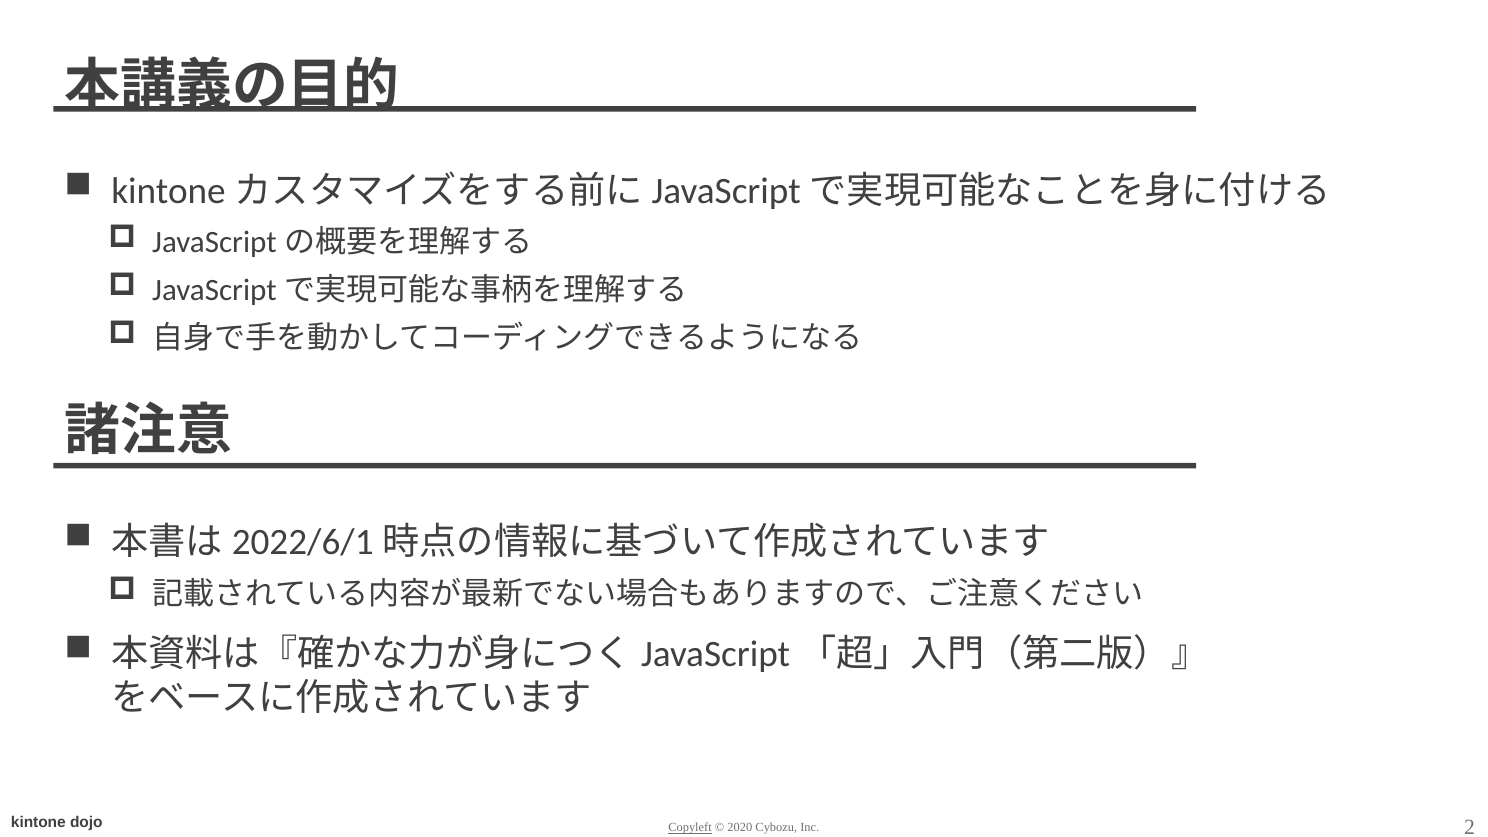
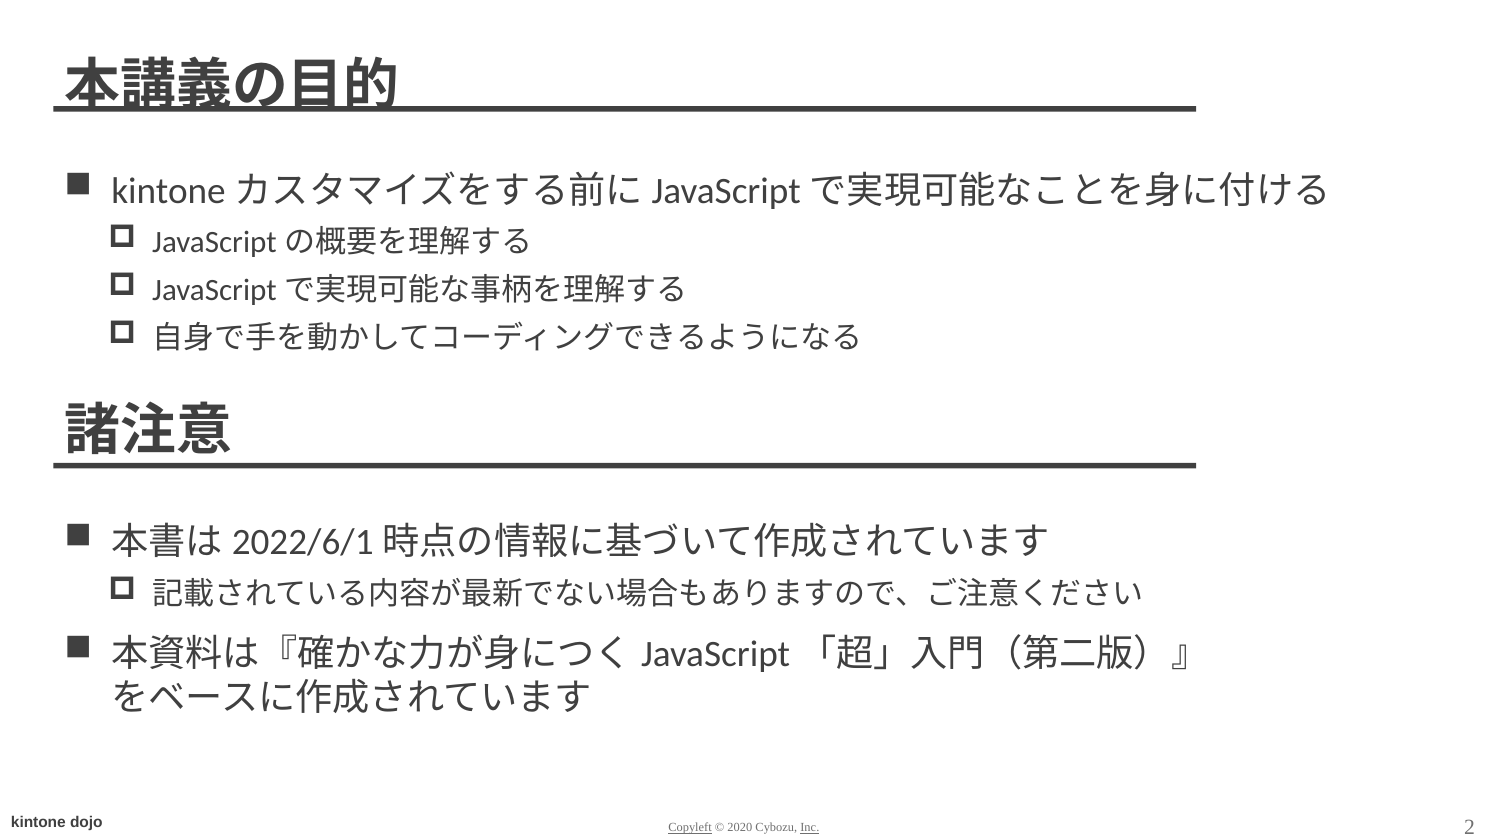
Inc underline: none -> present (810, 828)
